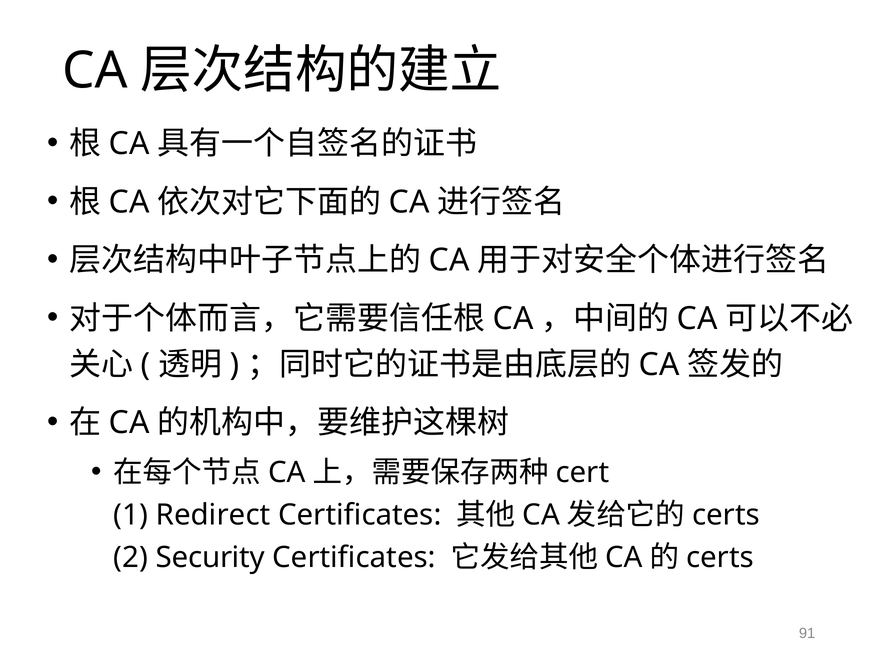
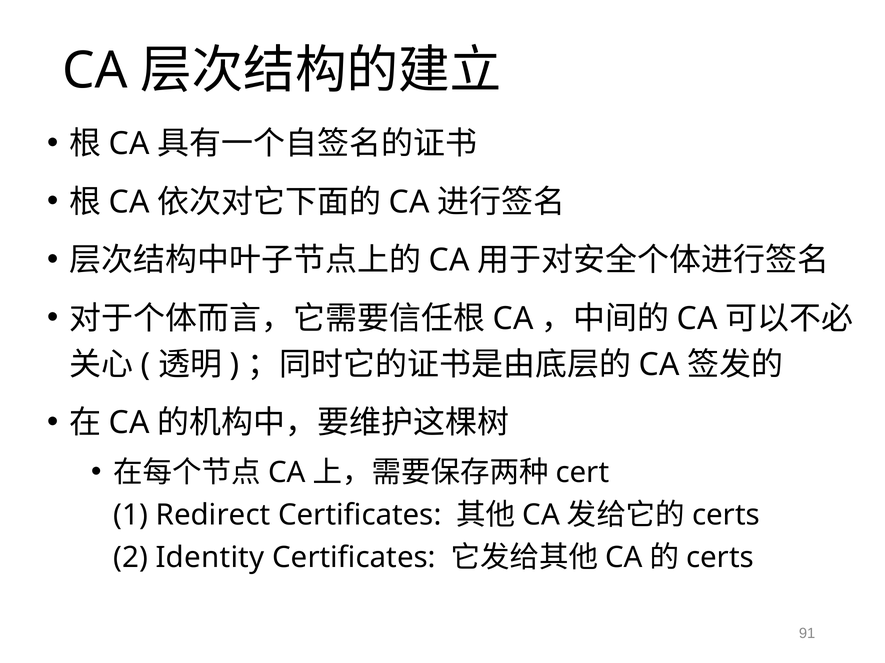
Security: Security -> Identity (210, 558)
